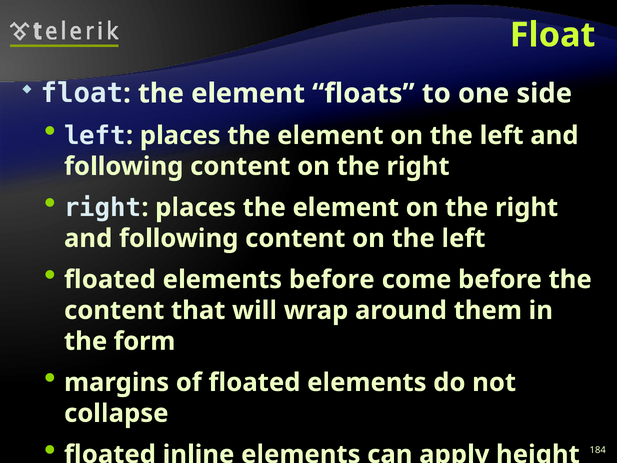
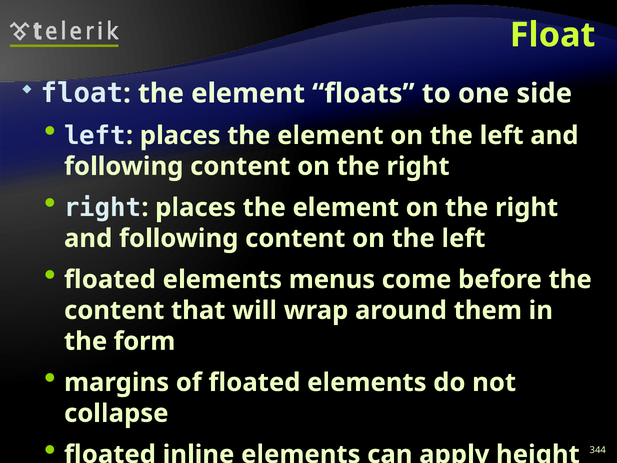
elements before: before -> menus (332, 279)
184: 184 -> 344 (598, 450)
